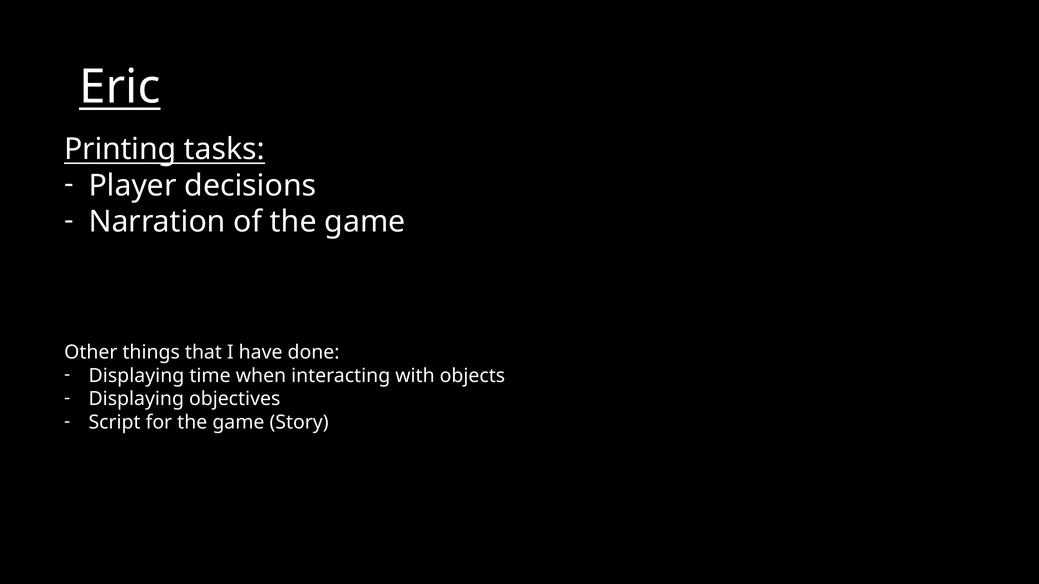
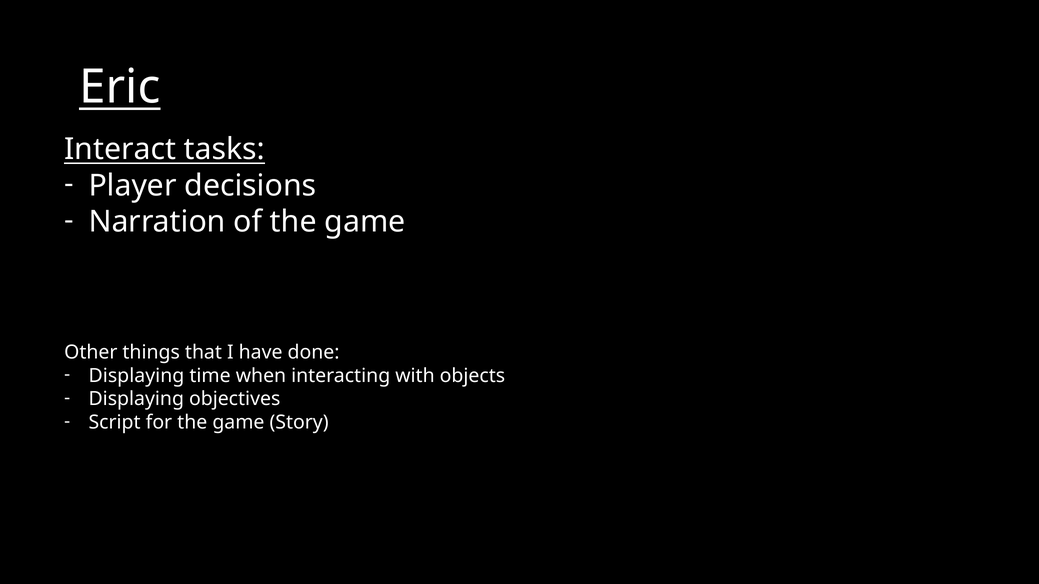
Printing: Printing -> Interact (120, 149)
